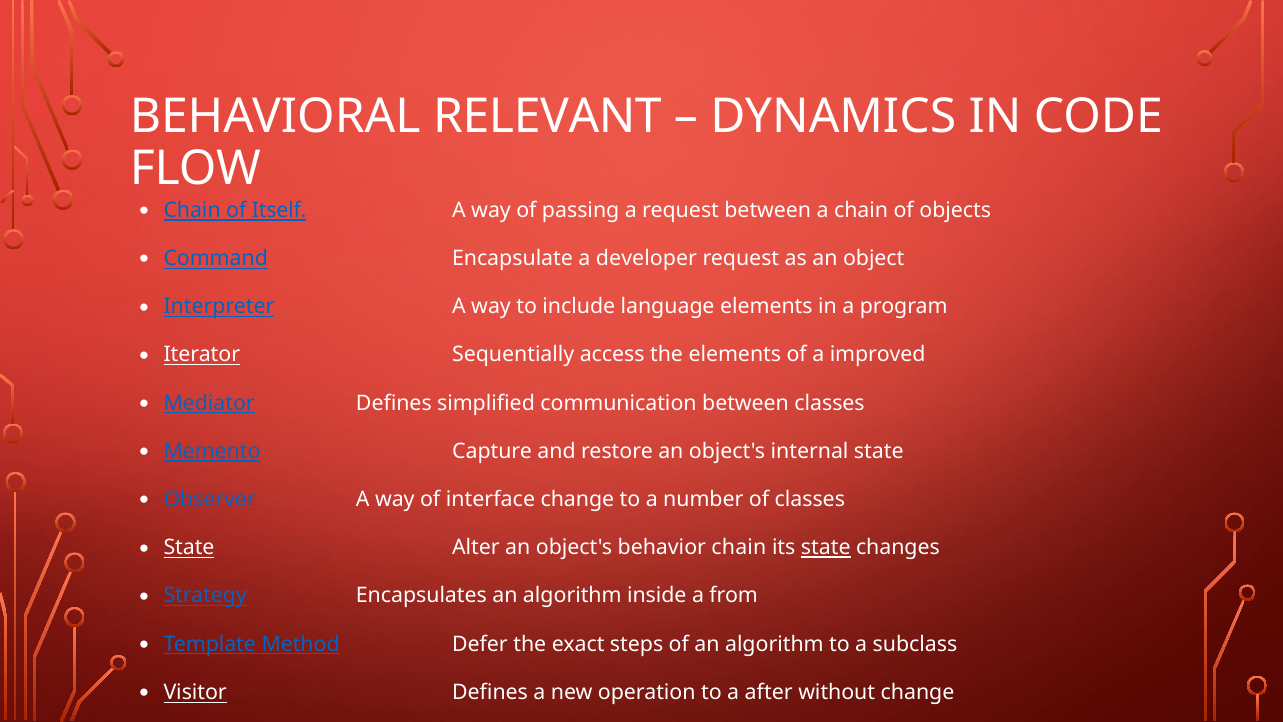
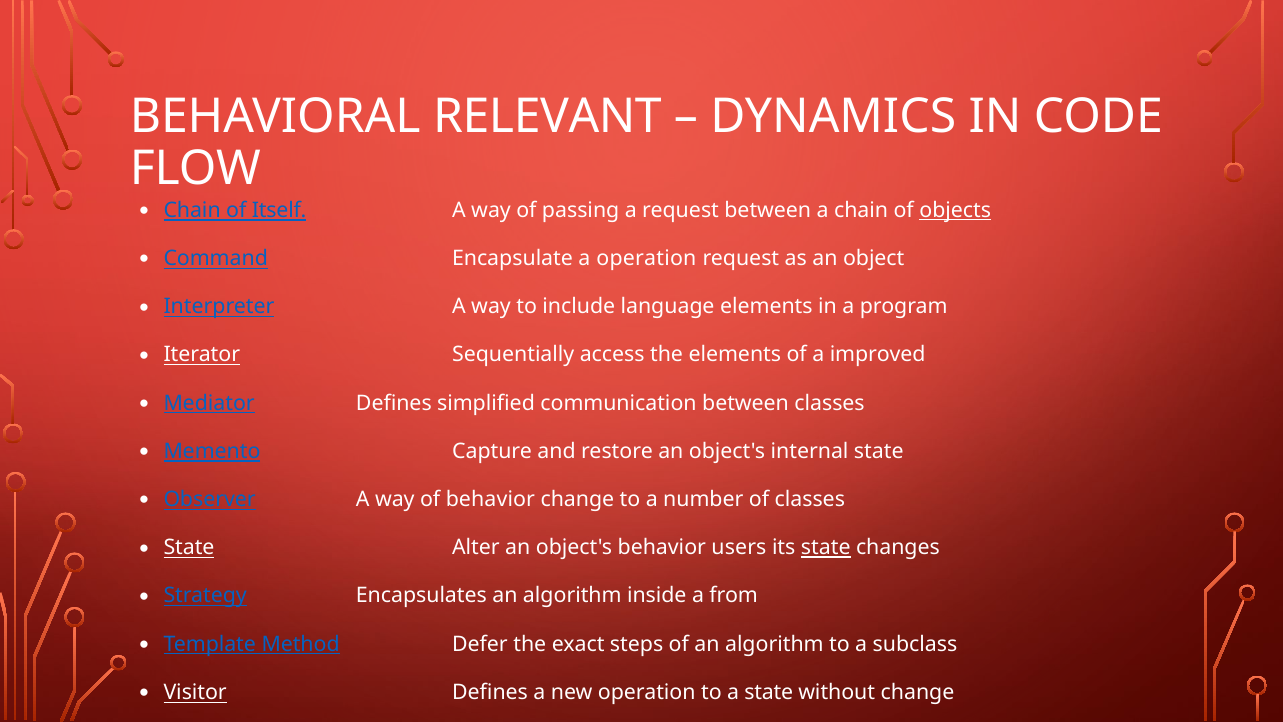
objects underline: none -> present (955, 210)
a developer: developer -> operation (646, 258)
of interface: interface -> behavior (490, 499)
behavior chain: chain -> users (739, 547)
a after: after -> state (769, 692)
